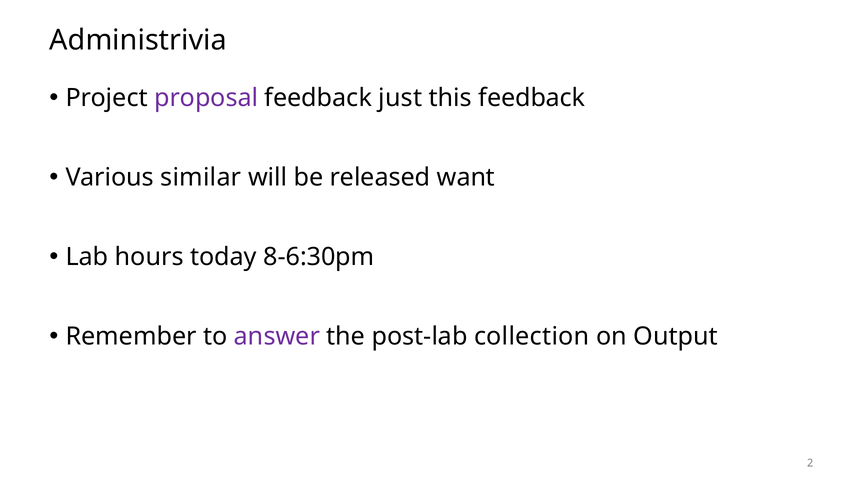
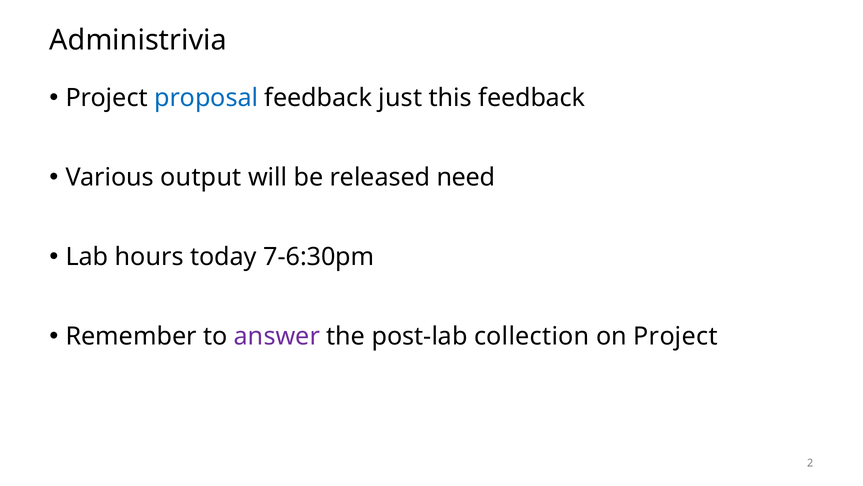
proposal colour: purple -> blue (206, 98)
similar: similar -> output (201, 177)
want: want -> need (466, 177)
8-6:30pm: 8-6:30pm -> 7-6:30pm (319, 257)
on Output: Output -> Project (675, 336)
